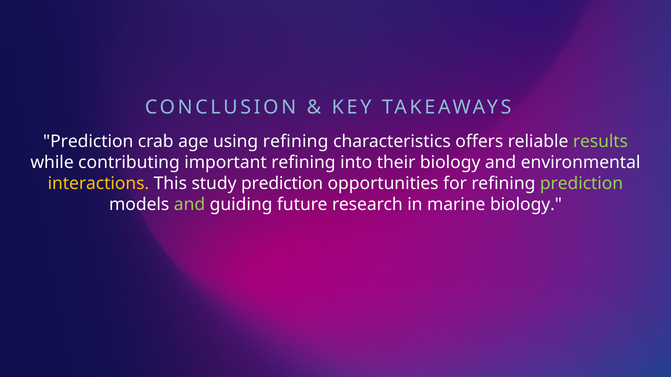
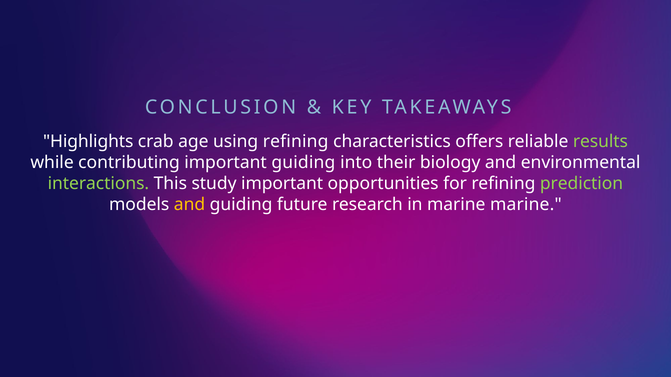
Prediction: Prediction -> Highlights (88, 142)
important refining: refining -> guiding (303, 163)
interactions colour: yellow -> light green (98, 184)
study prediction: prediction -> important (282, 184)
and colour: light green -> yellow (190, 205)
marine biology: biology -> marine (526, 205)
